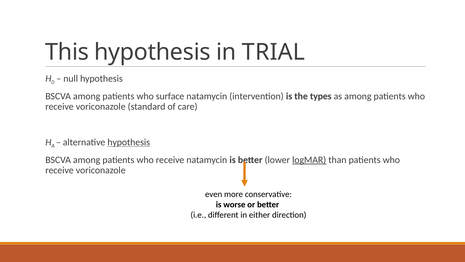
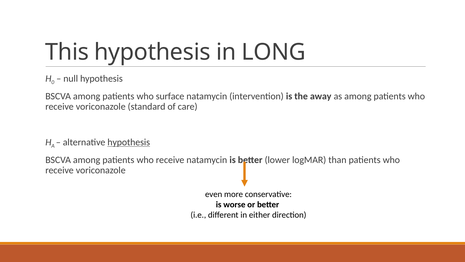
TRIAL: TRIAL -> LONG (274, 52)
types: types -> away (321, 96)
logMAR underline: present -> none (309, 160)
